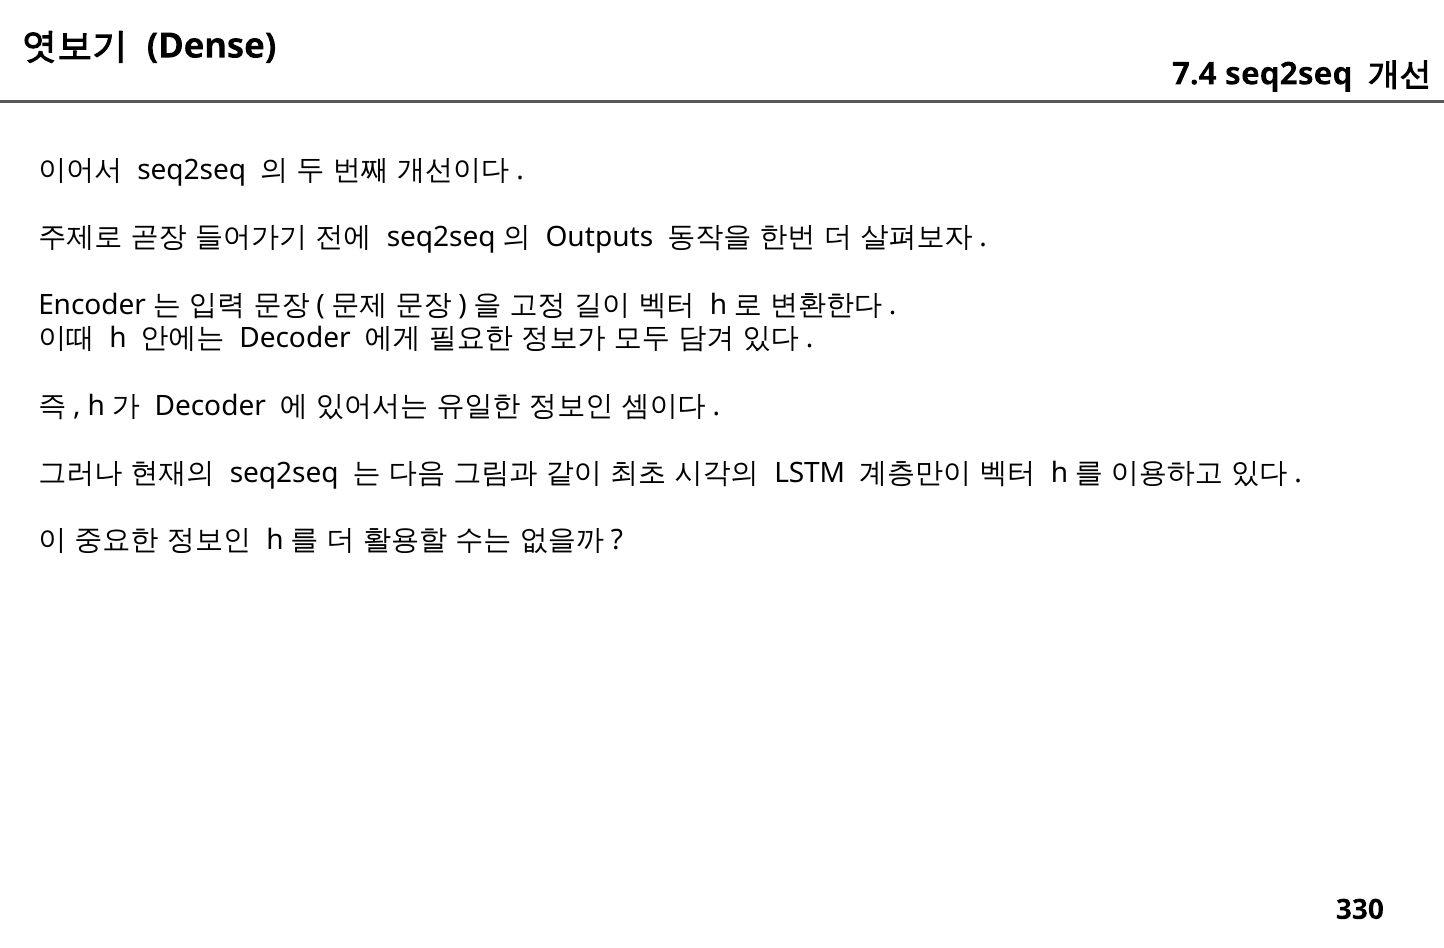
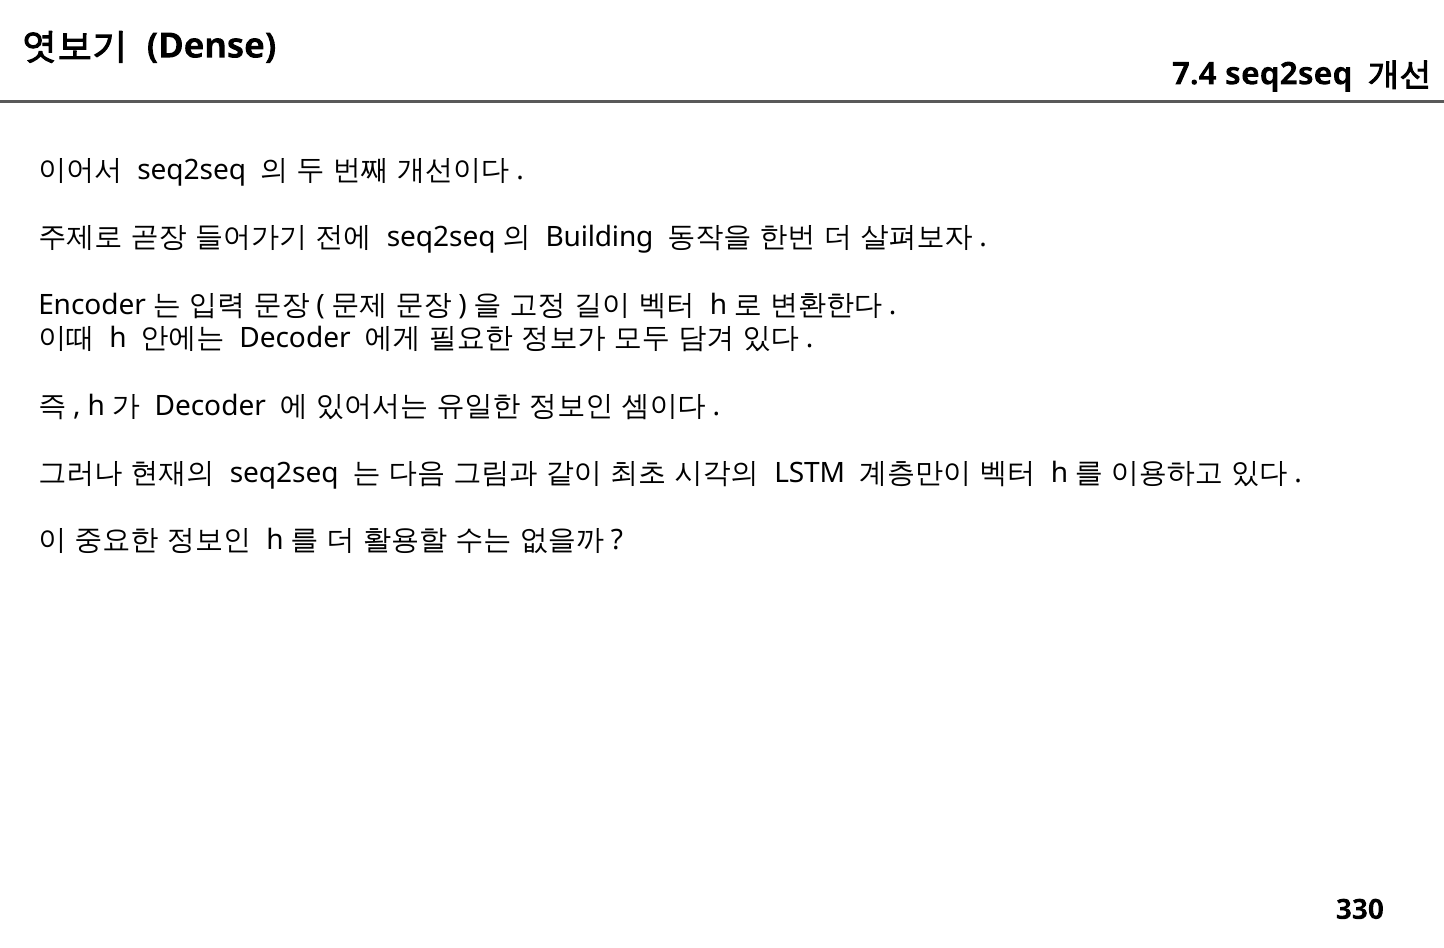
Outputs: Outputs -> Building (600, 238)
